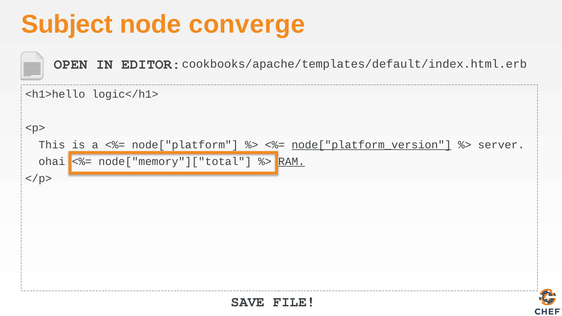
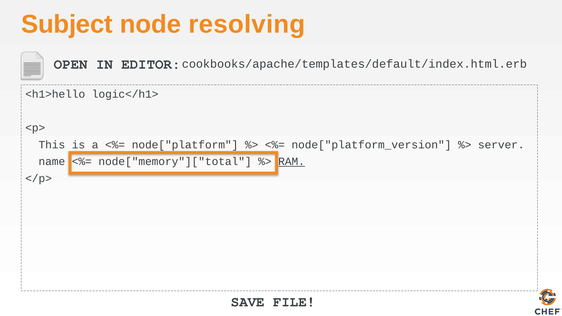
converge: converge -> resolving (247, 24)
node["platform_version underline: present -> none (371, 145)
ohai: ohai -> name (52, 162)
